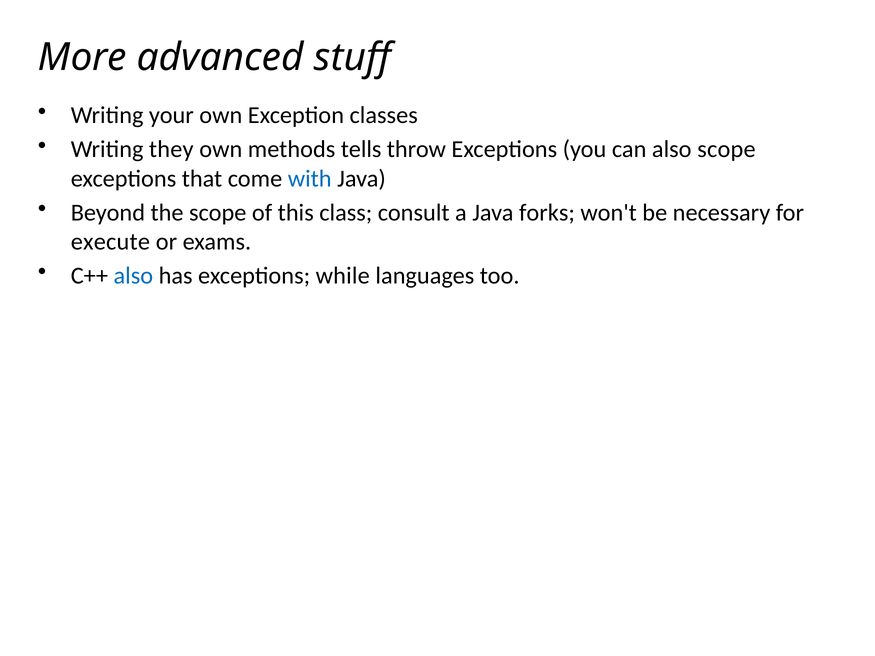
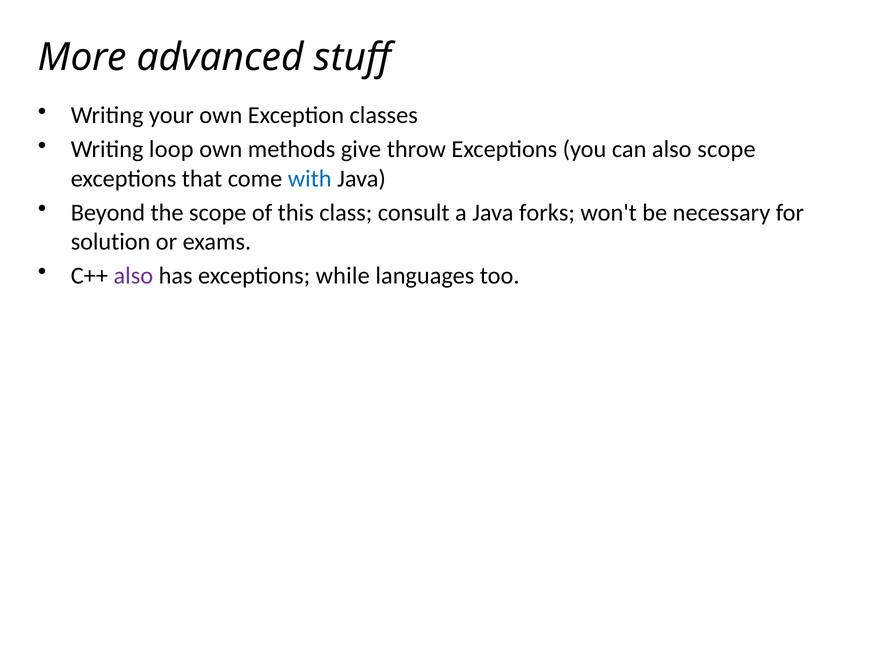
they: they -> loop (171, 150)
tells: tells -> give (361, 150)
execute: execute -> solution (111, 242)
also colour: blue -> purple (133, 276)
